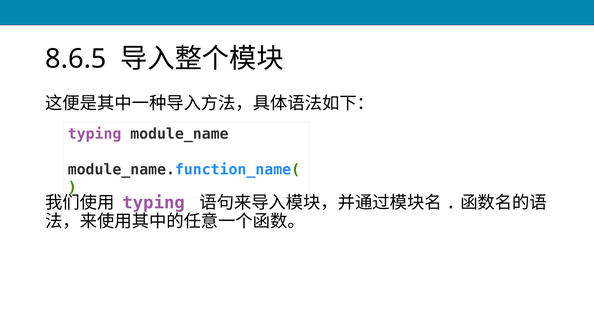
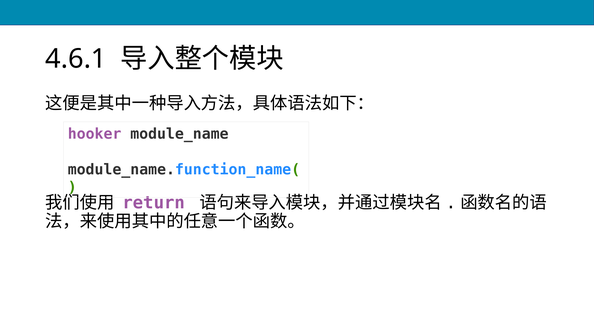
8.6.5: 8.6.5 -> 4.6.1 (76, 59)
typing: typing -> hooker (95, 134)
typing: typing -> return (154, 203)
